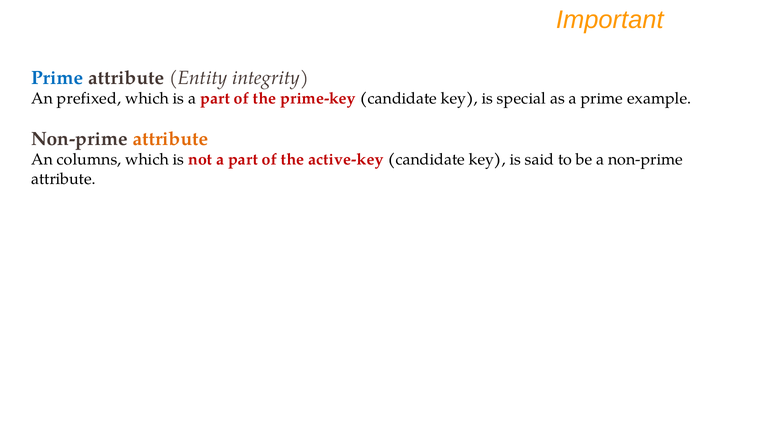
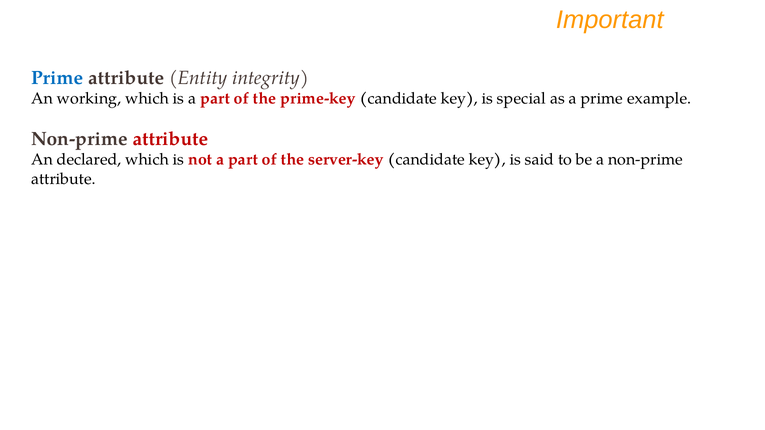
prefixed: prefixed -> working (89, 99)
attribute colour: orange -> red (170, 139)
columns: columns -> declared (89, 160)
active-key: active-key -> server-key (346, 160)
